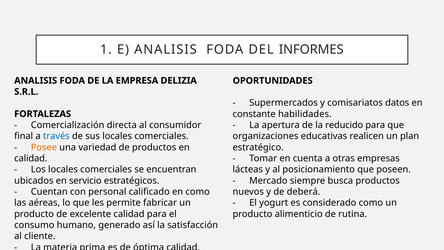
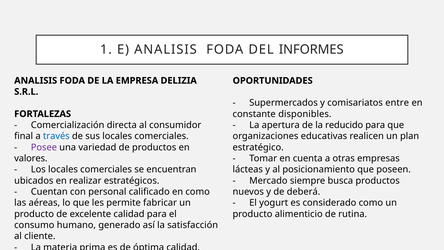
datos: datos -> entre (397, 103)
habilidades: habilidades -> disponibles (305, 114)
Posee colour: orange -> purple (44, 147)
calidad: calidad -> valores (31, 158)
servicio: servicio -> realizar (85, 180)
